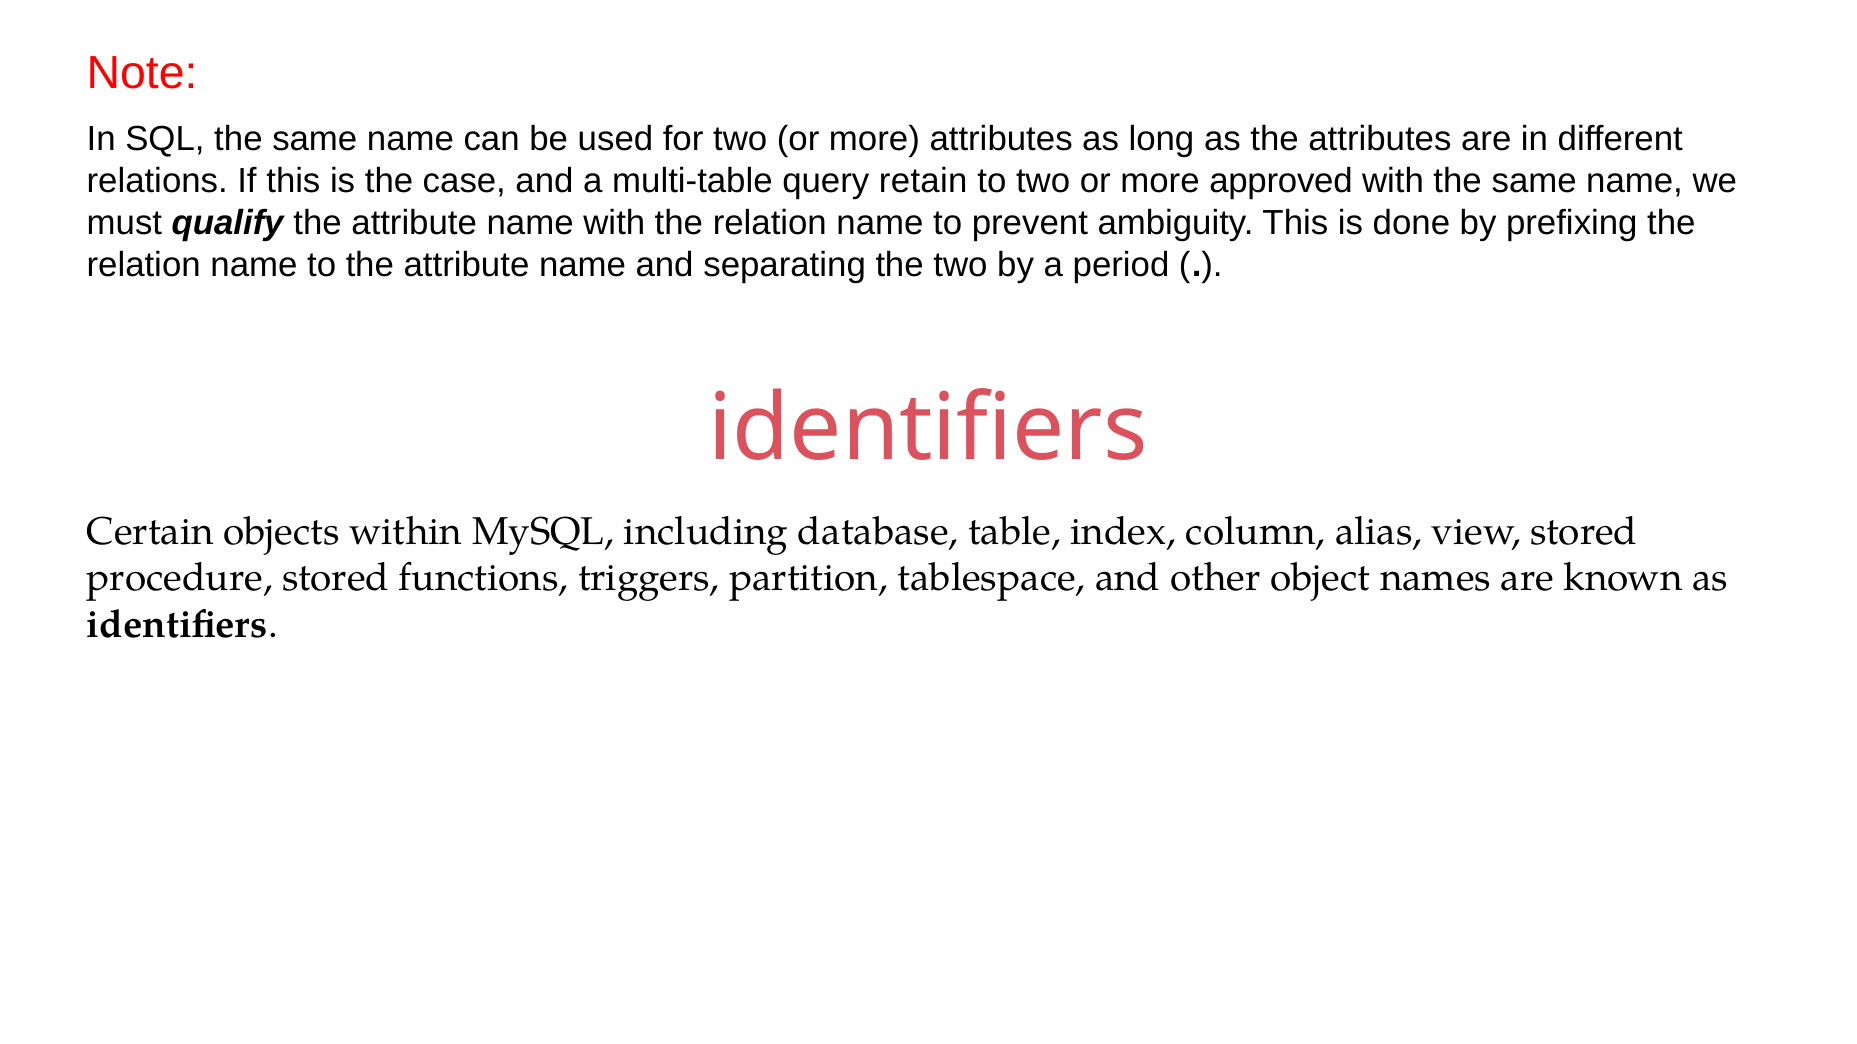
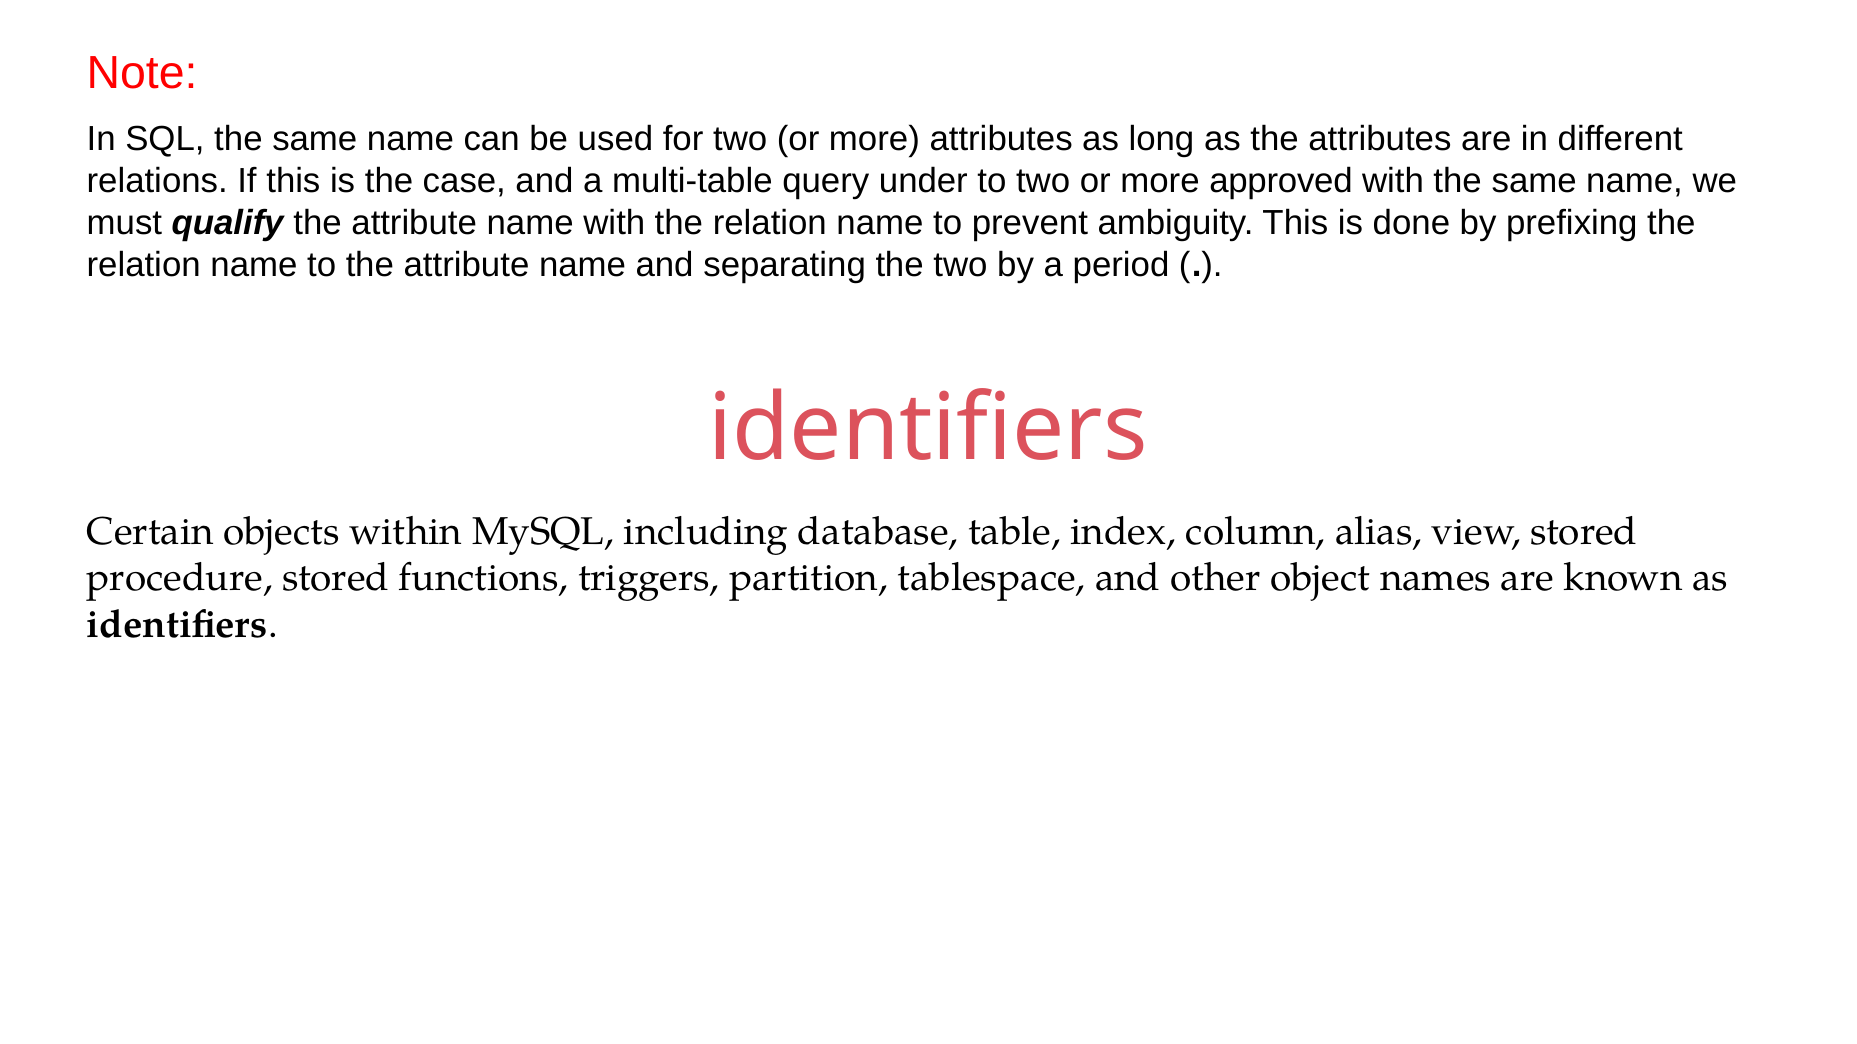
retain: retain -> under (923, 181)
